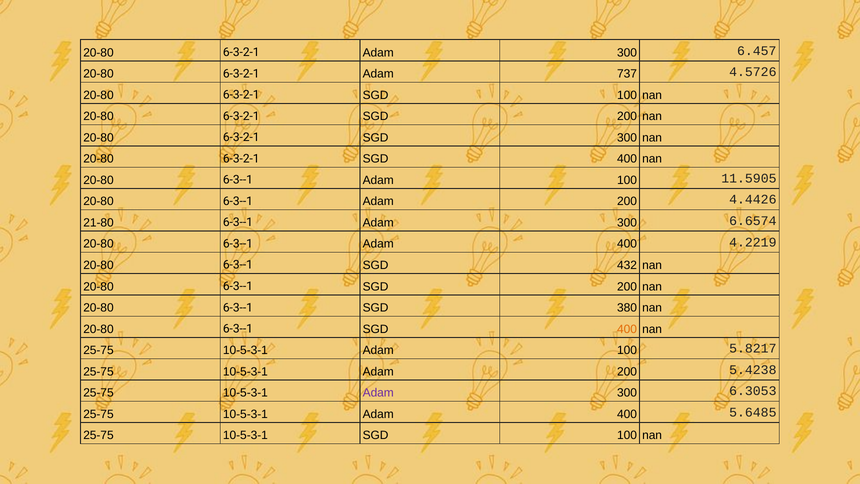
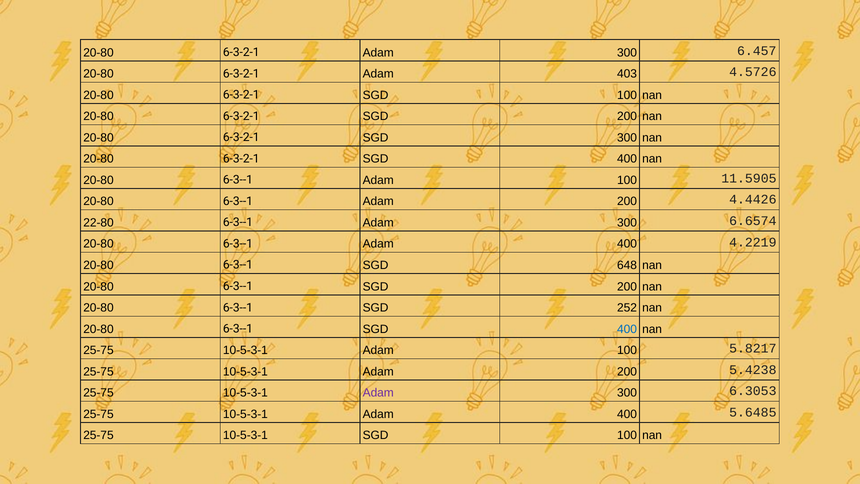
737: 737 -> 403 (627, 74)
21-80: 21-80 -> 22-80 (98, 223)
432: 432 -> 648 (627, 265)
380: 380 -> 252 (627, 308)
400 colour: orange -> blue (627, 329)
